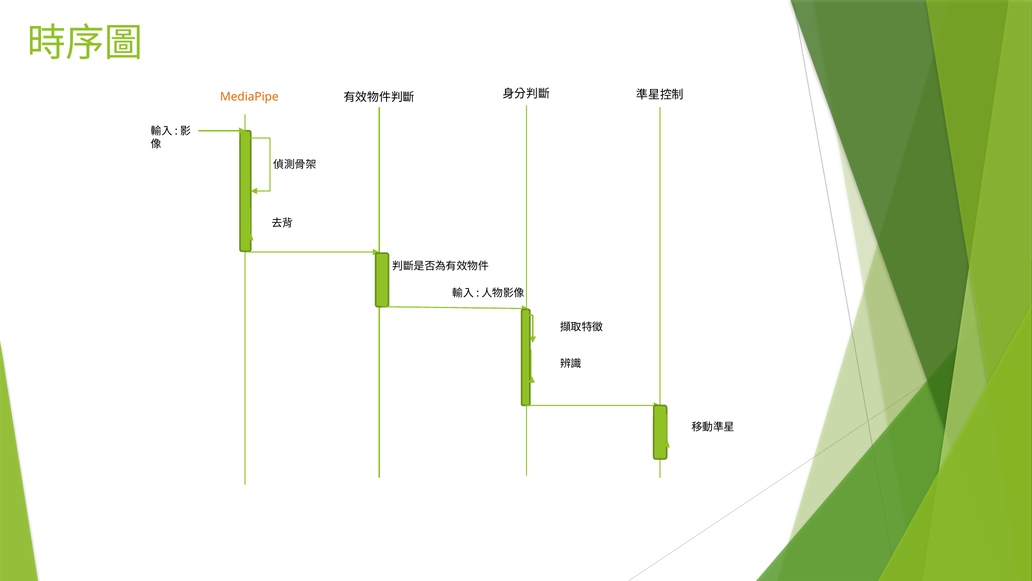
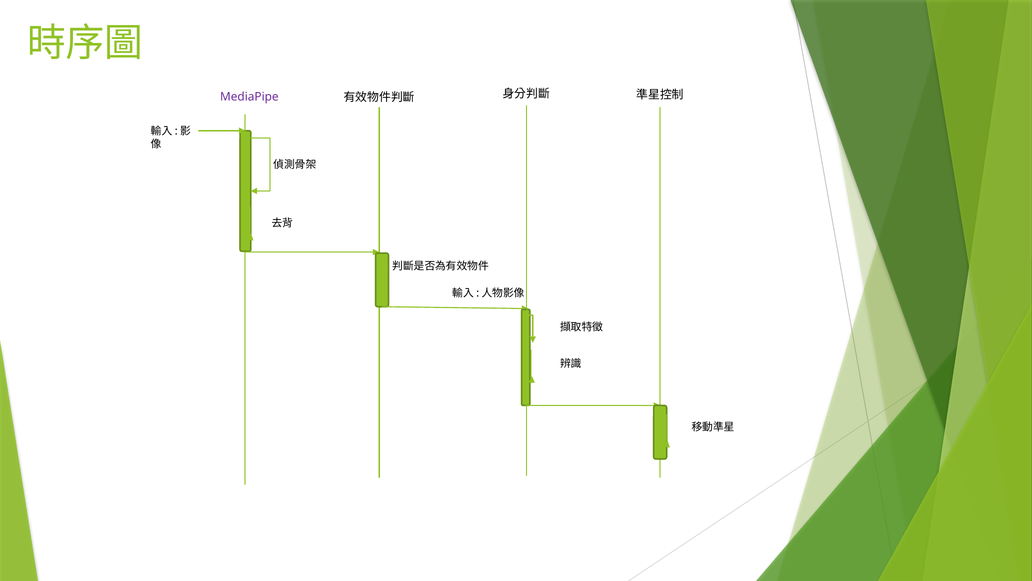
MediaPipe colour: orange -> purple (249, 97)
